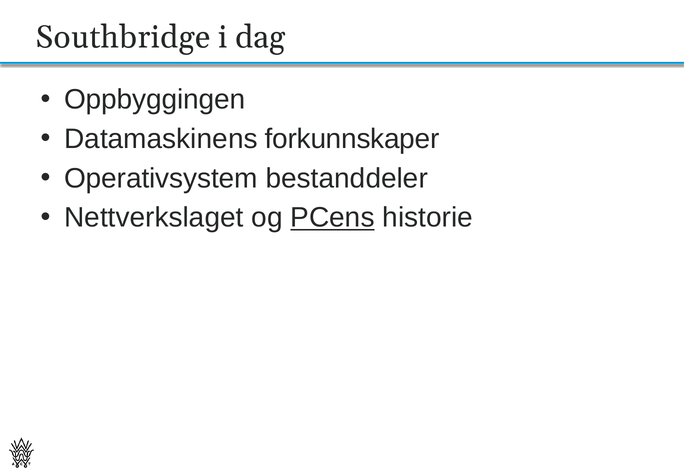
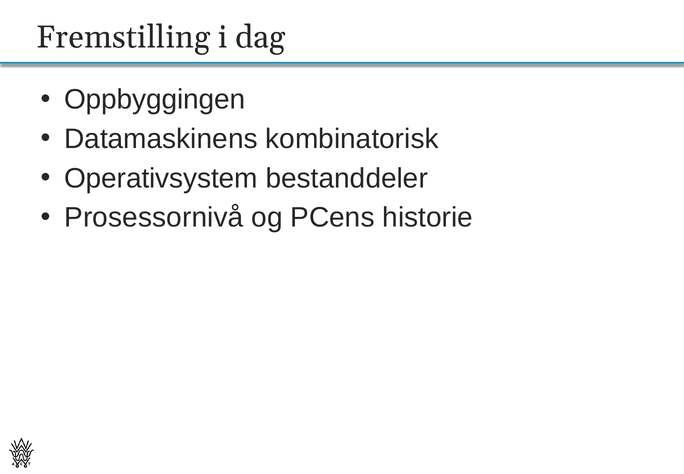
Southbridge: Southbridge -> Fremstilling (123, 37)
forkunnskaper: forkunnskaper -> kombinatorisk (352, 139)
Nettverkslaget: Nettverkslaget -> Prosessornivå (154, 218)
PCens underline: present -> none (333, 218)
